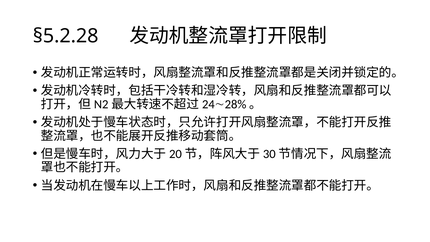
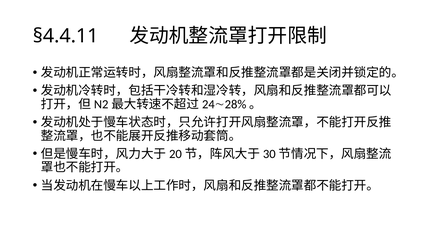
§5.2.28: §5.2.28 -> §4.4.11 (66, 36)
